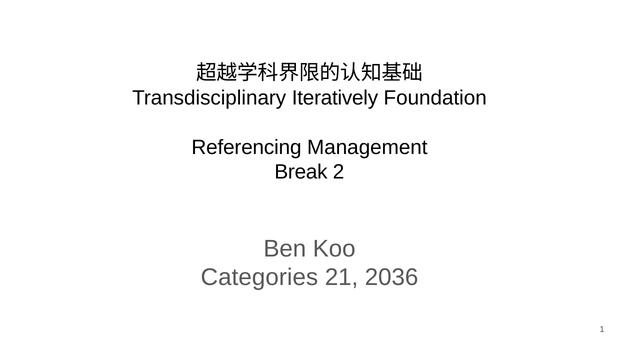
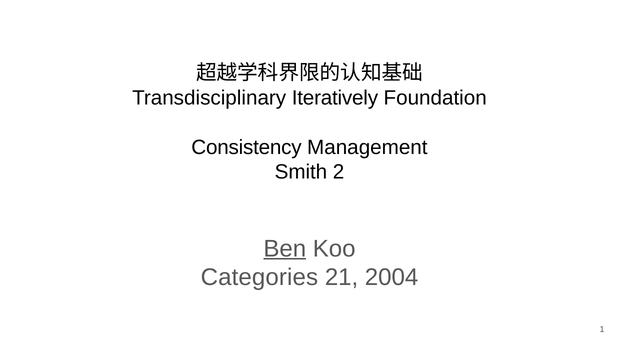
Referencing: Referencing -> Consistency (246, 147)
Break: Break -> Smith (301, 172)
Ben underline: none -> present (285, 249)
2036: 2036 -> 2004 (392, 278)
